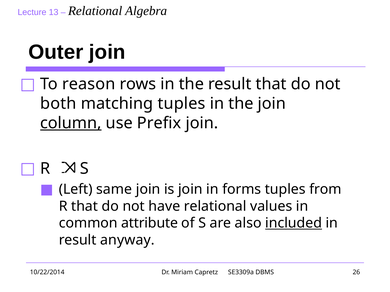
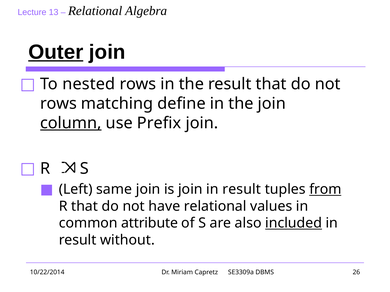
Outer underline: none -> present (56, 52)
reason: reason -> nested (89, 84)
both: both -> rows (58, 104)
matching tuples: tuples -> define (181, 104)
join in forms: forms -> result (242, 190)
from underline: none -> present (325, 190)
anyway: anyway -> without (127, 240)
